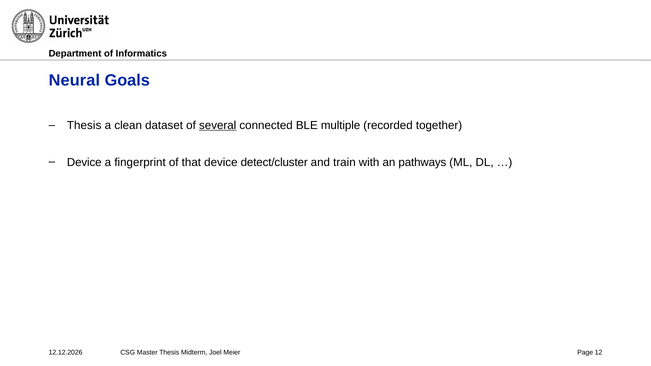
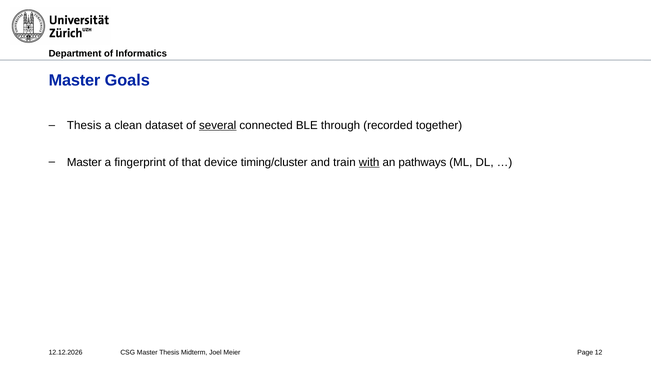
Neural: Neural -> Master (74, 81)
multiple: multiple -> through (341, 125)
Device: Device -> Master (84, 162)
detect/cluster: detect/cluster -> timing/cluster (274, 162)
with underline: none -> present (369, 162)
